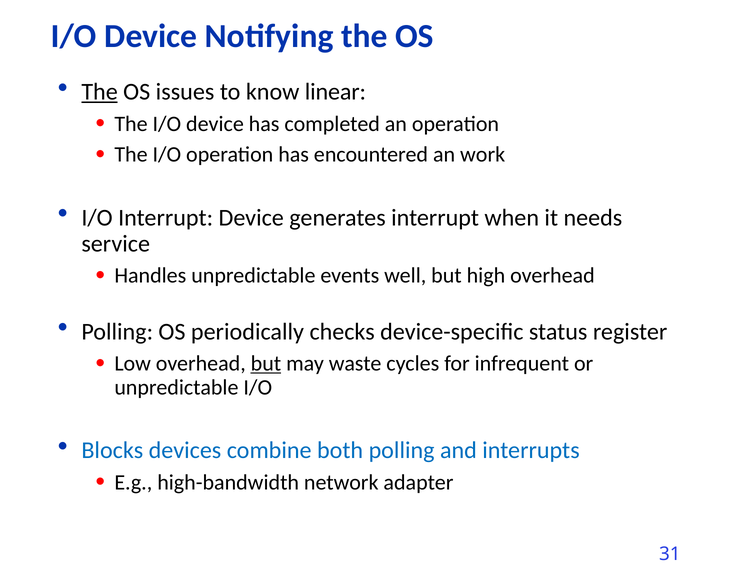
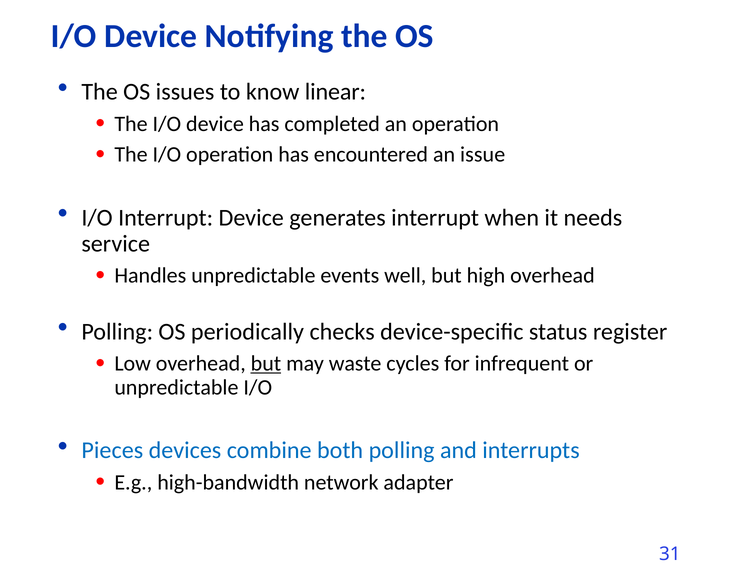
The underline: present -> none (100, 92)
work: work -> issue (483, 155)
Blocks: Blocks -> Pieces (112, 451)
